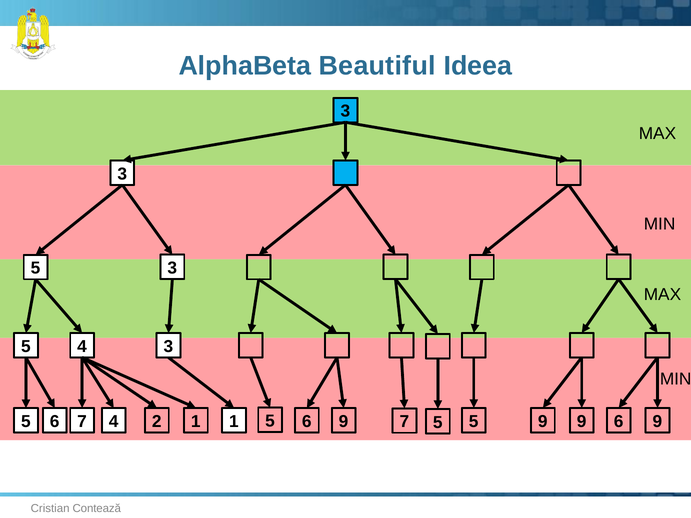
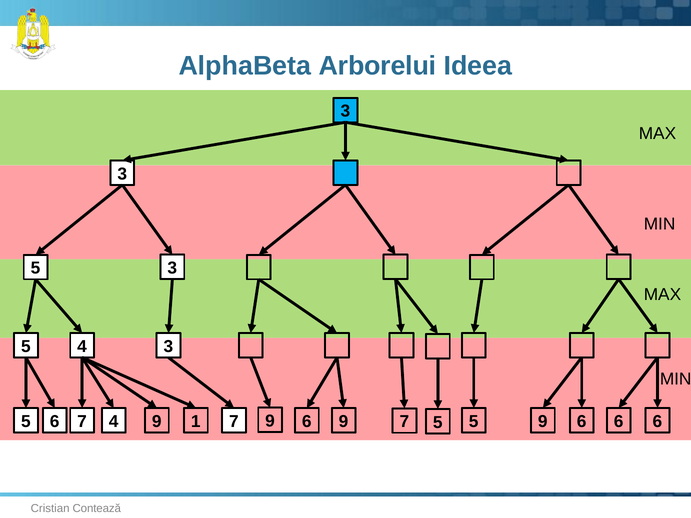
Beautiful: Beautiful -> Arborelui (377, 66)
7 1: 1 -> 7 (234, 422)
9: 9 -> 6 (582, 422)
5 2: 2 -> 9 (157, 422)
4 1 5: 5 -> 9 (270, 421)
9: 9 -> 6 (657, 422)
